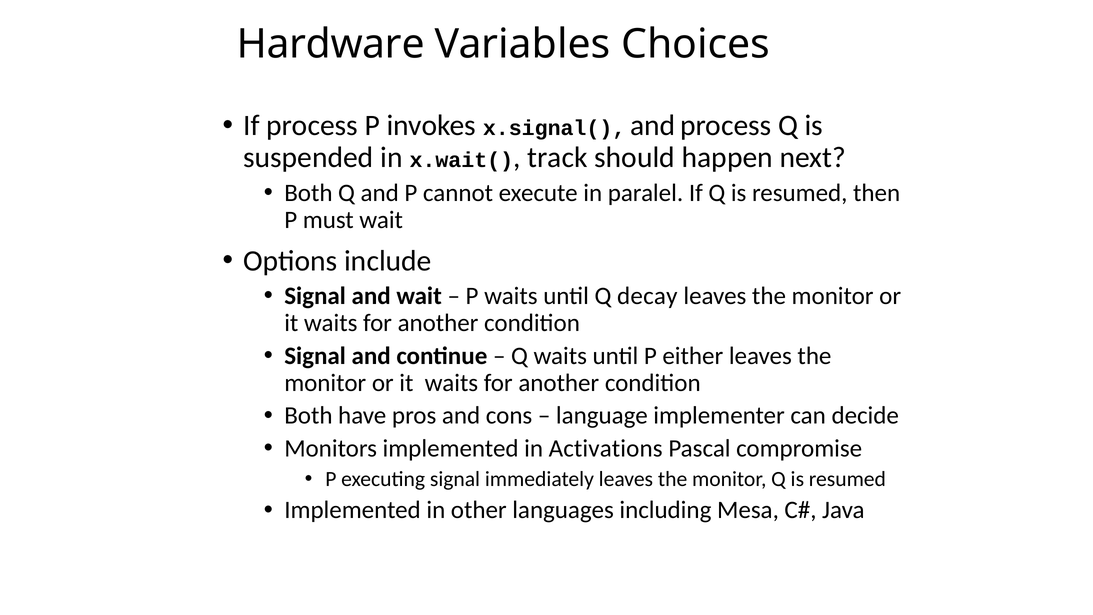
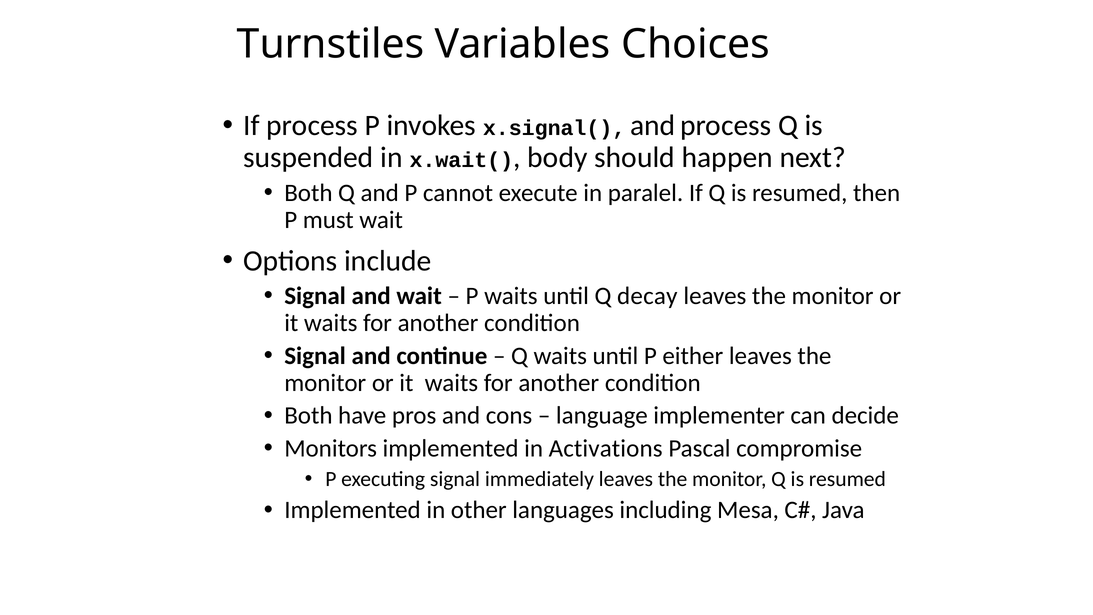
Hardware: Hardware -> Turnstiles (331, 44)
track: track -> body (557, 158)
